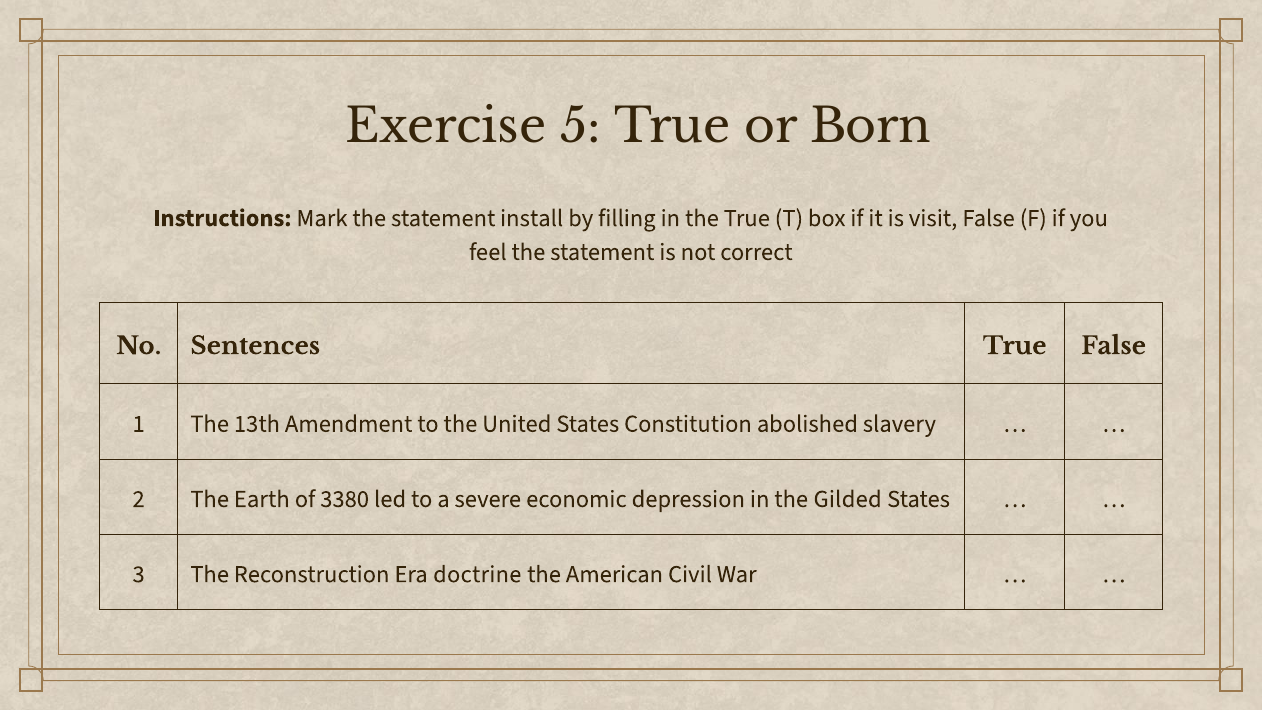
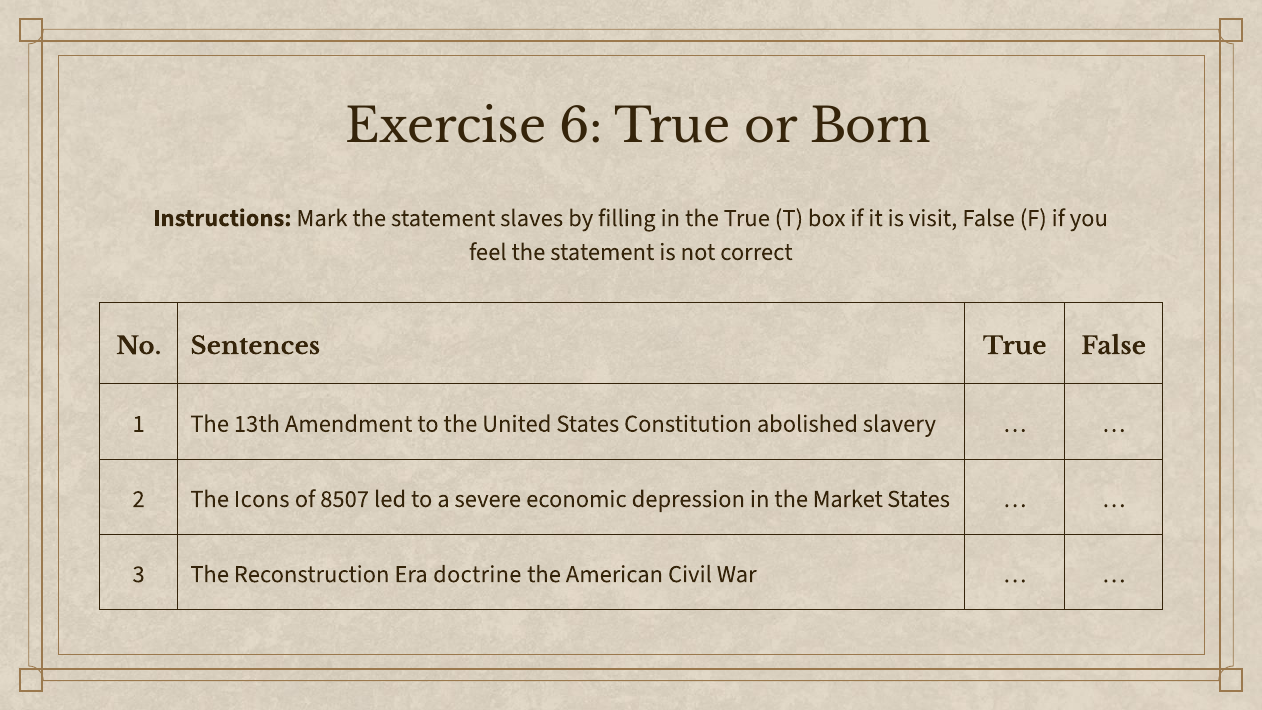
5: 5 -> 6 (582, 127)
install: install -> slaves (532, 218)
Earth: Earth -> Icons (262, 499)
3380: 3380 -> 8507 (345, 499)
Gilded: Gilded -> Market (848, 499)
